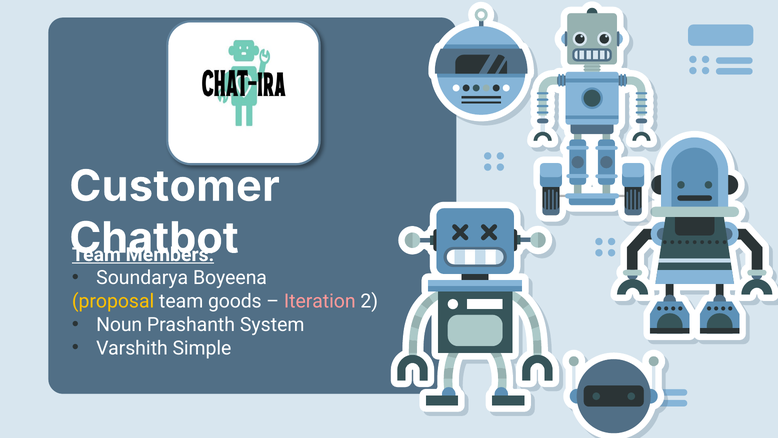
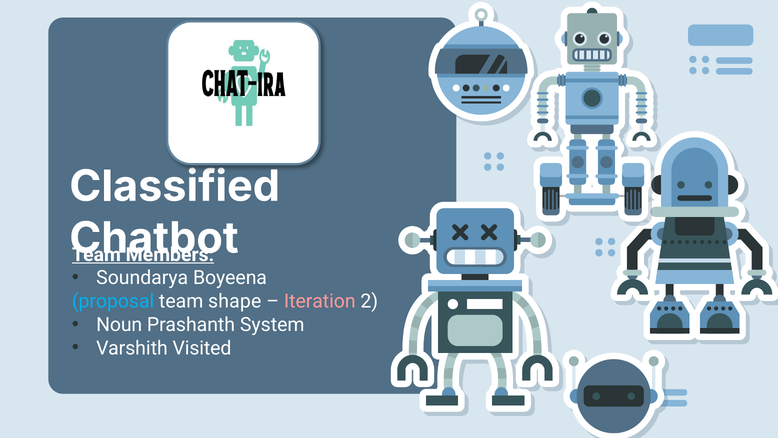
Customer: Customer -> Classified (175, 186)
proposal colour: yellow -> light blue (113, 301)
goods: goods -> shape (235, 301)
Simple: Simple -> Visited (202, 348)
